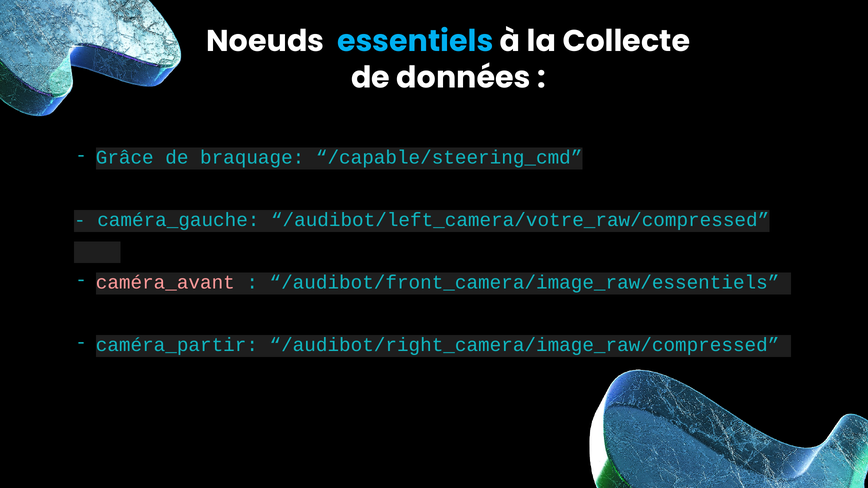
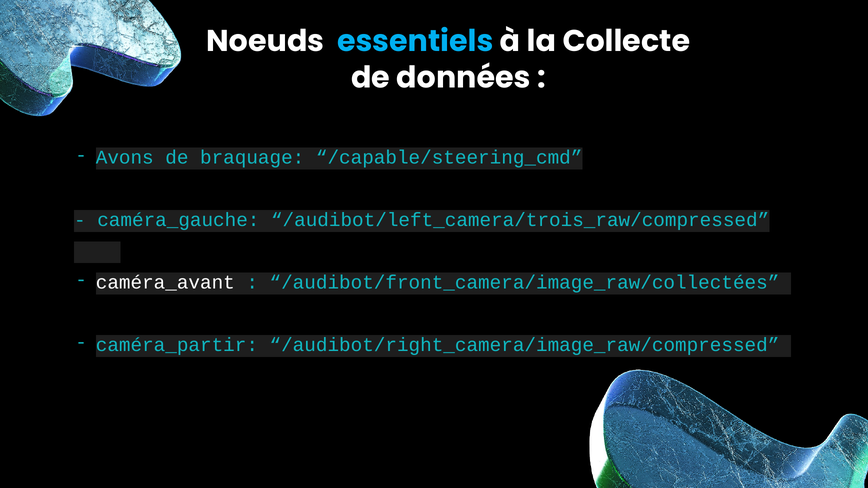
Grâce: Grâce -> Avons (125, 157)
/audibot/left_camera/votre_raw/compressed: /audibot/left_camera/votre_raw/compressed -> /audibot/left_camera/trois_raw/compressed (520, 220)
caméra_avant colour: pink -> white (165, 282)
/audibot/front_camera/image_raw/essentiels: /audibot/front_camera/image_raw/essentiels -> /audibot/front_camera/image_raw/collectées (524, 282)
